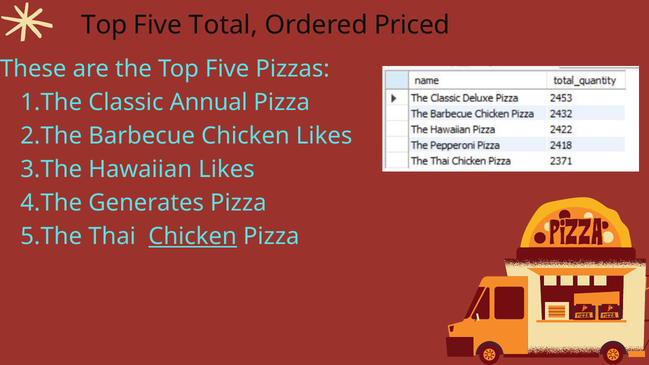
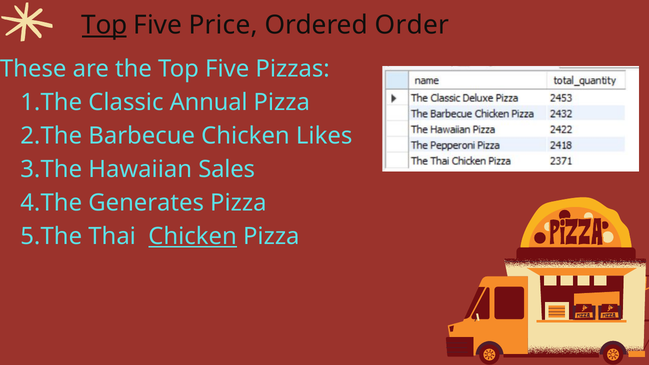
Top underline: none -> present (104, 25)
Total: Total -> Price (223, 25)
Priced: Priced -> Order (412, 25)
Hawaiian Likes: Likes -> Sales (227, 169)
